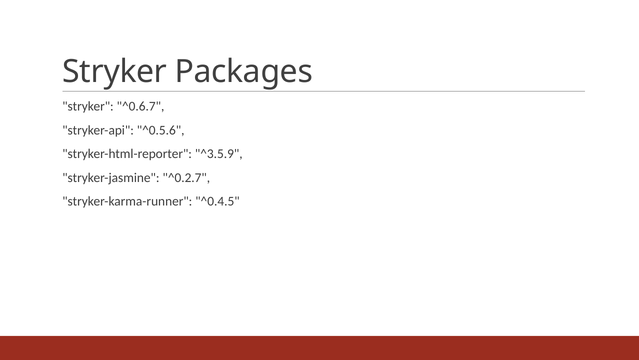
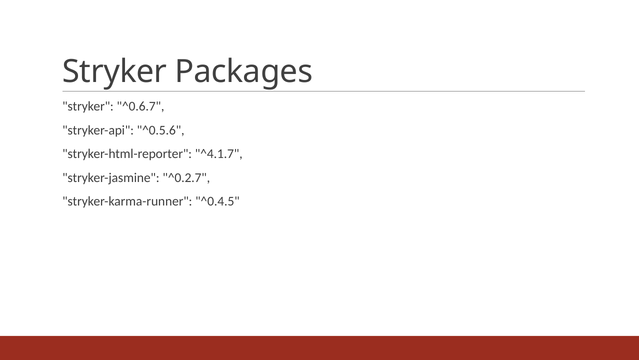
^3.5.9: ^3.5.9 -> ^4.1.7 (219, 154)
